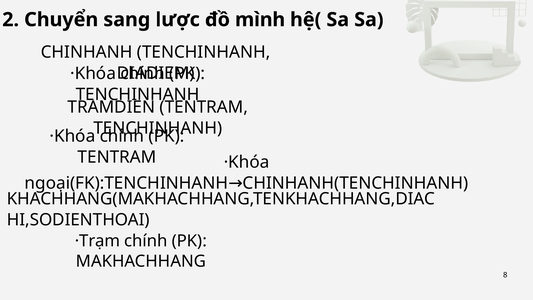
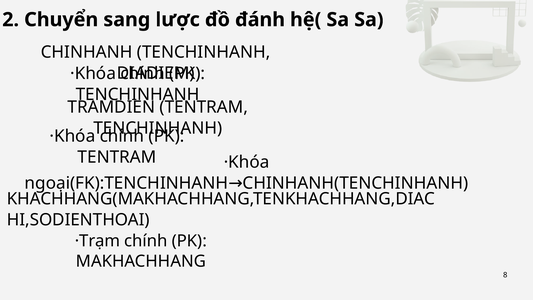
mình: mình -> đánh (260, 20)
